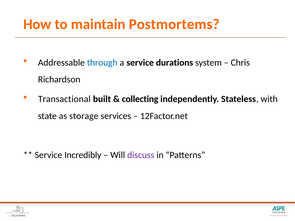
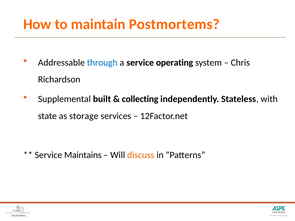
durations: durations -> operating (175, 63)
Transactional: Transactional -> Supplemental (64, 99)
Incredibly: Incredibly -> Maintains (83, 155)
discuss colour: purple -> orange (141, 155)
